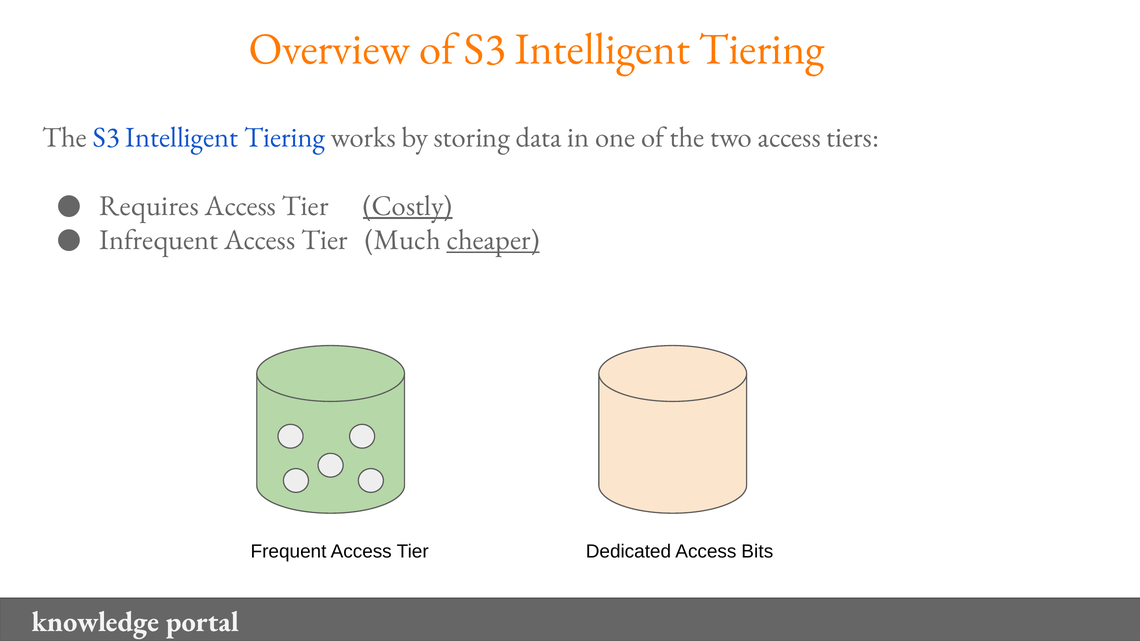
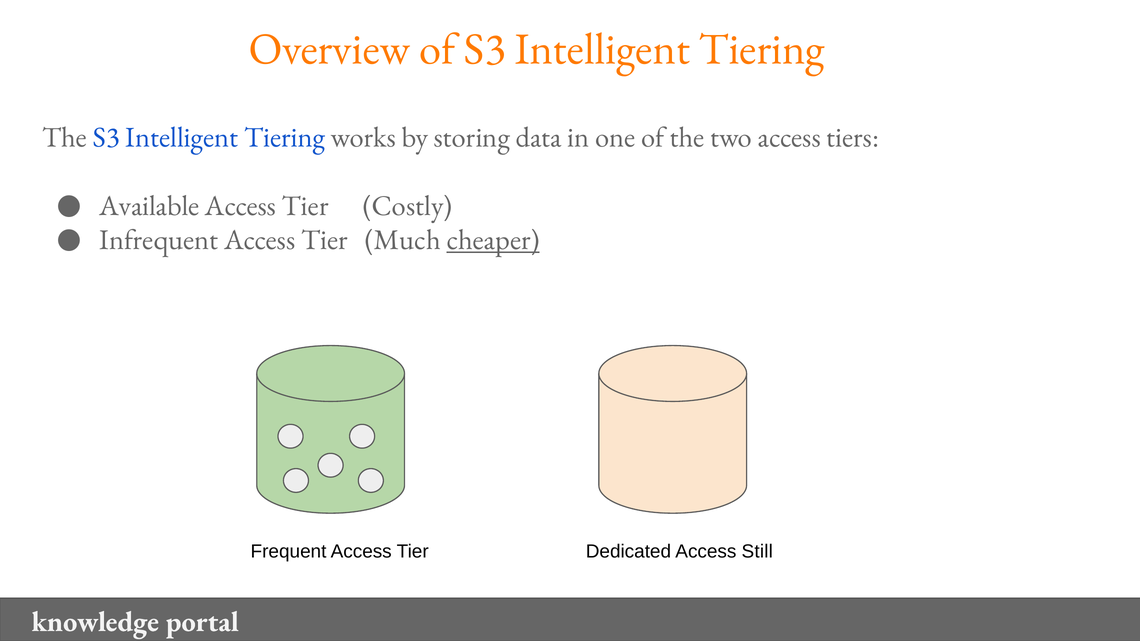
Requires: Requires -> Available (149, 206)
Costly underline: present -> none (408, 206)
Bits: Bits -> Still (757, 552)
